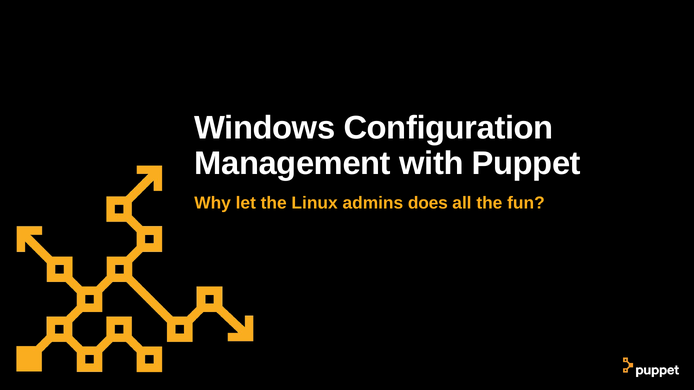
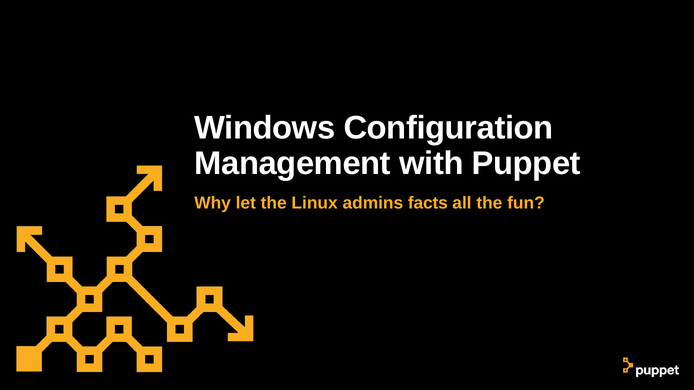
does: does -> facts (428, 203)
